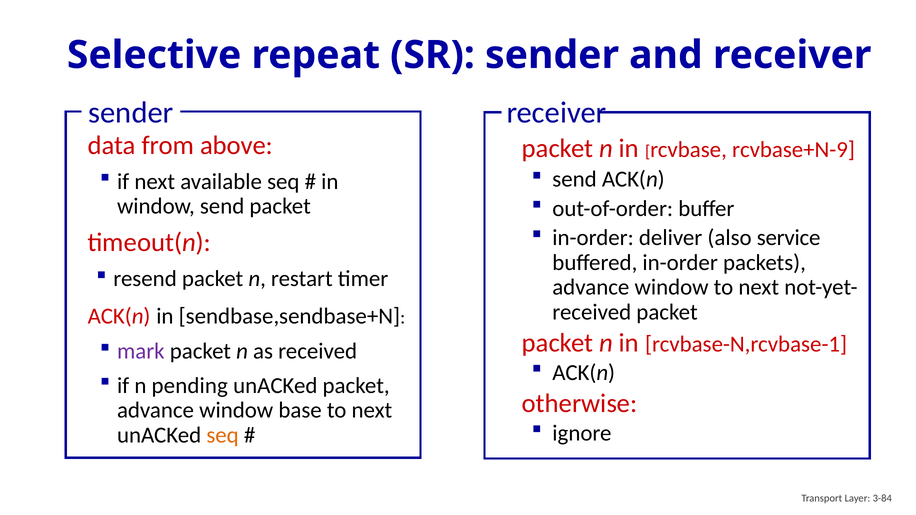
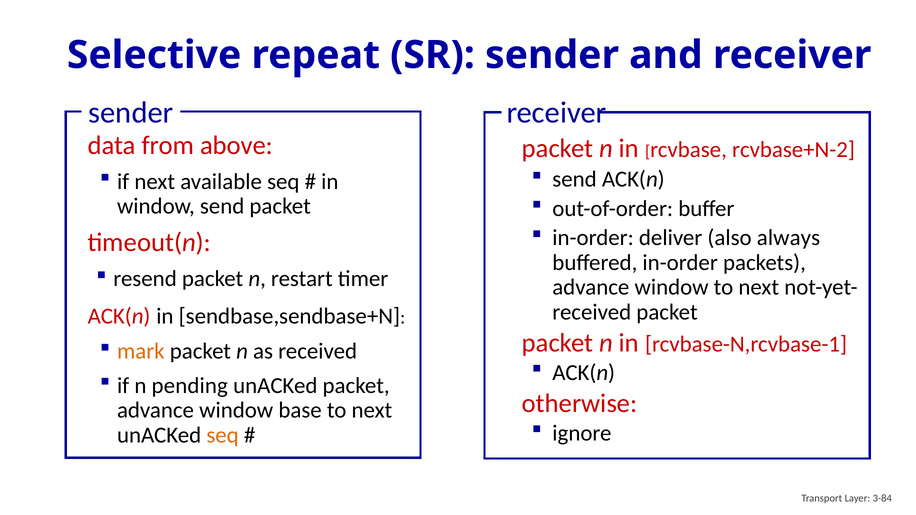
rcvbase+N-9: rcvbase+N-9 -> rcvbase+N-2 (793, 150)
service: service -> always (788, 238)
mark colour: purple -> orange (141, 352)
